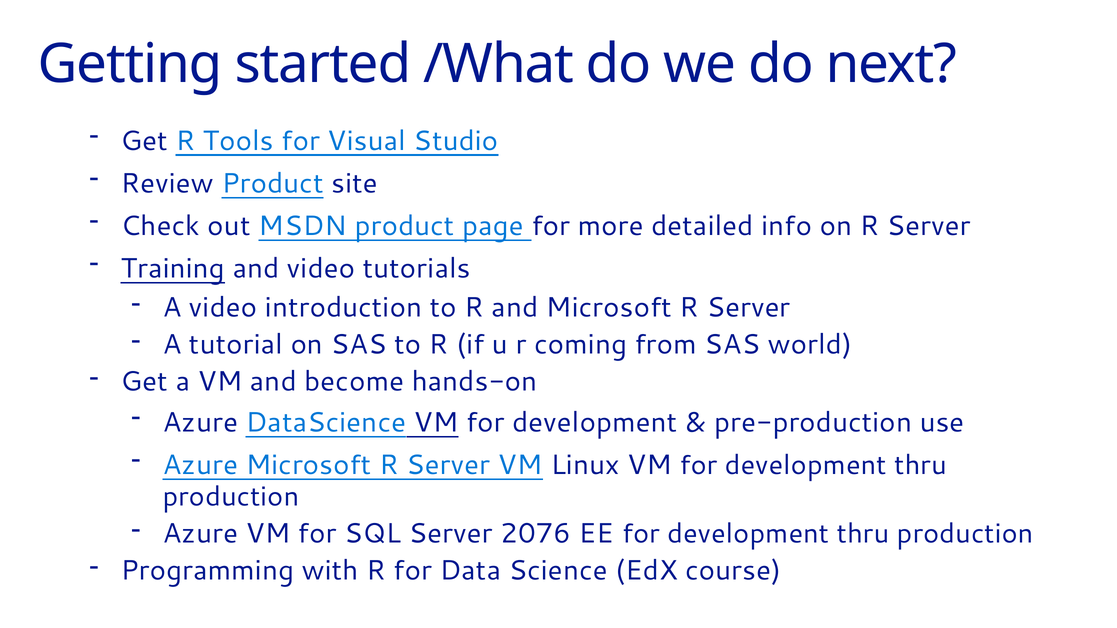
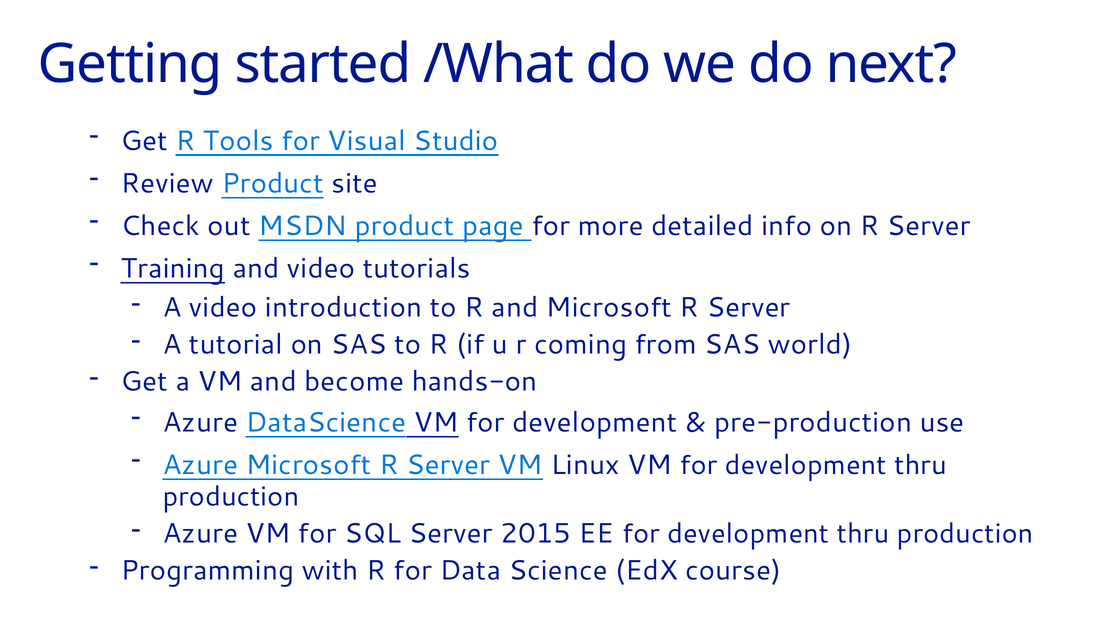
2076: 2076 -> 2015 (536, 534)
